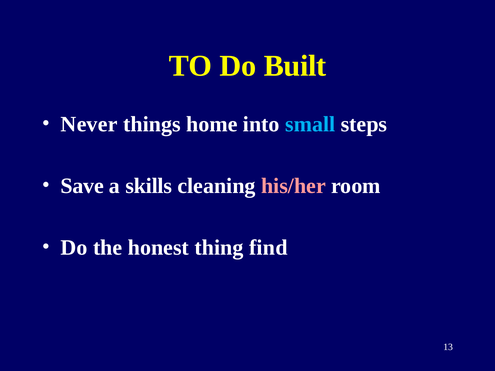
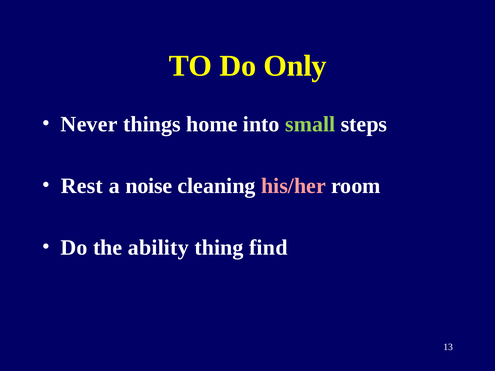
Built: Built -> Only (295, 66)
small colour: light blue -> light green (310, 124)
Save: Save -> Rest (82, 186)
skills: skills -> noise (149, 186)
honest: honest -> ability (158, 248)
